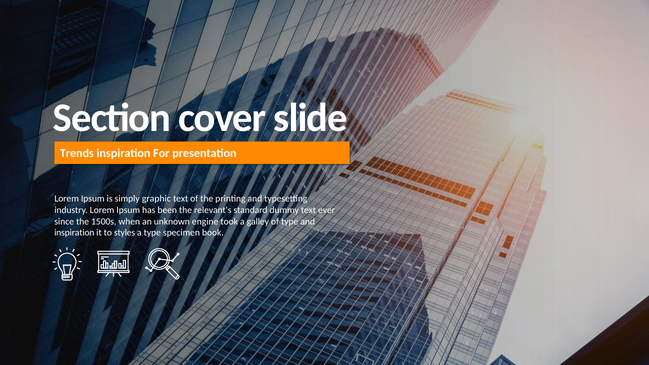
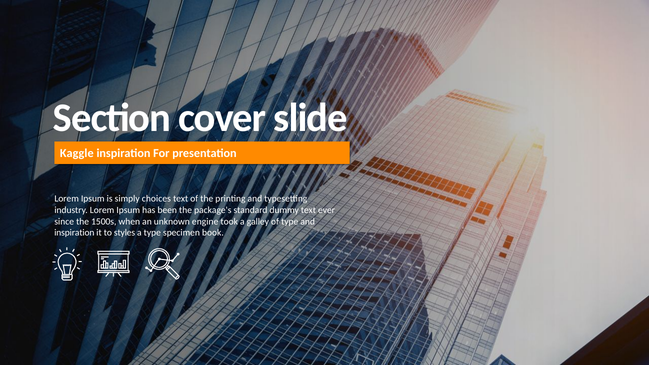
Trends: Trends -> Kaggle (77, 153)
graphic: graphic -> choices (156, 199)
relevant's: relevant's -> package's (213, 210)
